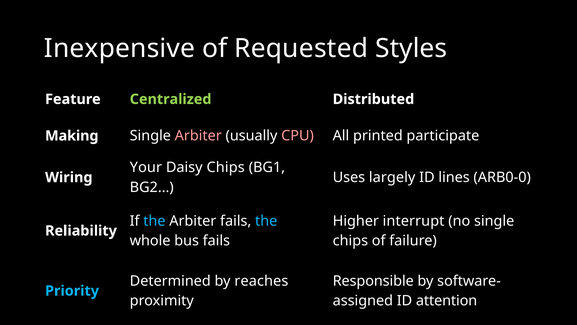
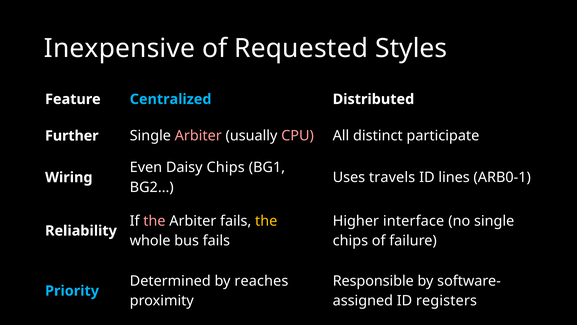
Centralized colour: light green -> light blue (171, 99)
Making: Making -> Further (72, 136)
printed: printed -> distinct (378, 136)
Your: Your -> Even (146, 167)
largely: largely -> travels (392, 177)
ARB0-0: ARB0-0 -> ARB0-1 (502, 177)
the colour: light blue -> pink (154, 221)
the colour: light blue -> yellow (266, 221)
interrupt: interrupt -> interface (414, 221)
attention: attention -> registers (446, 300)
